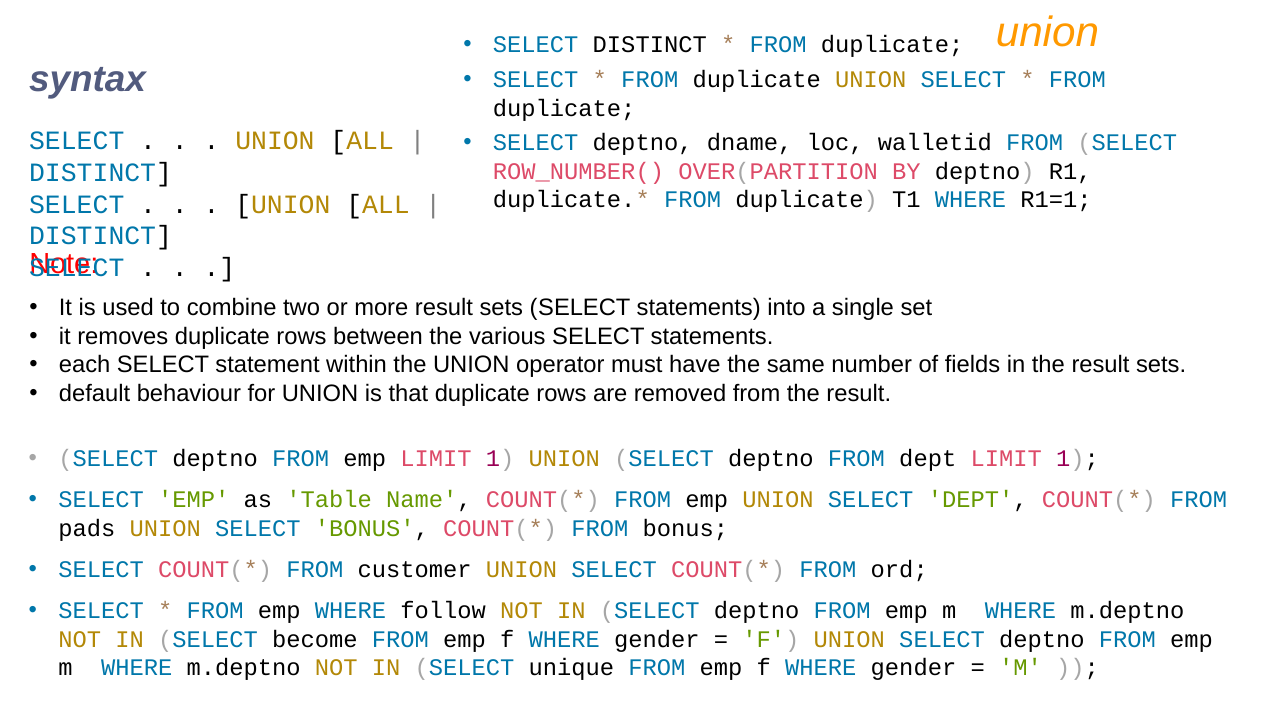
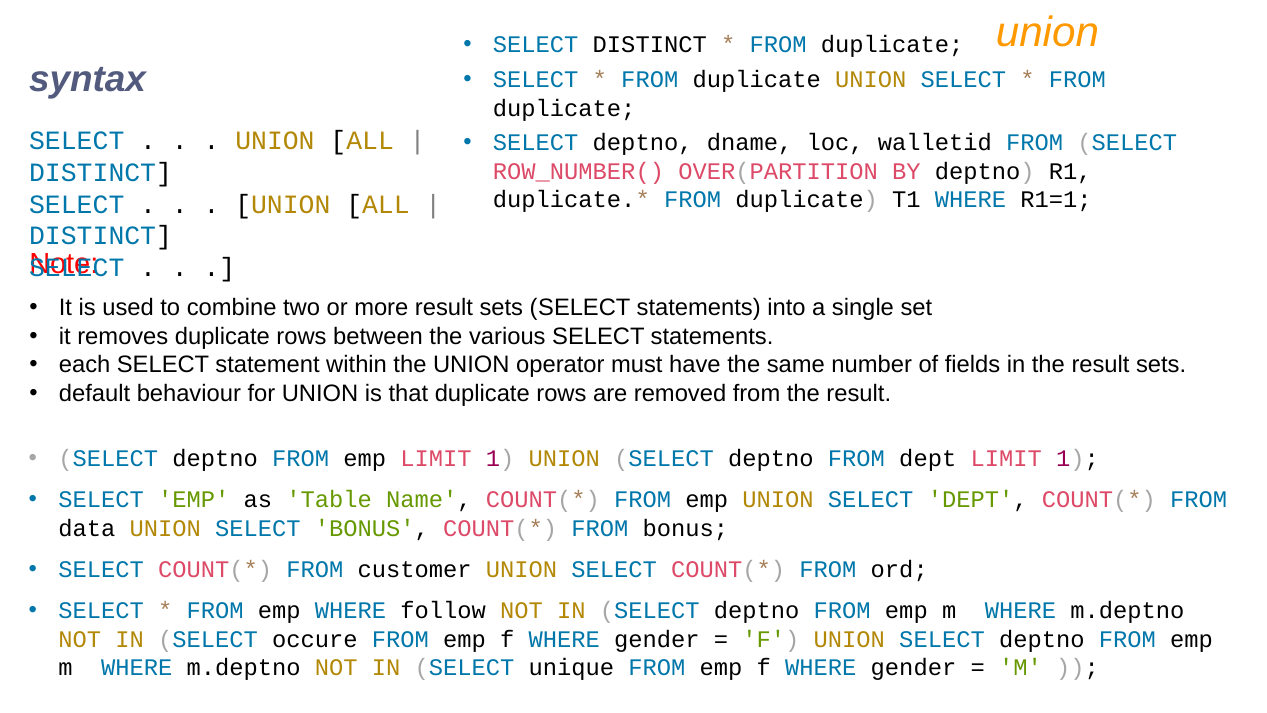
pads: pads -> data (87, 528)
become: become -> occure (315, 639)
